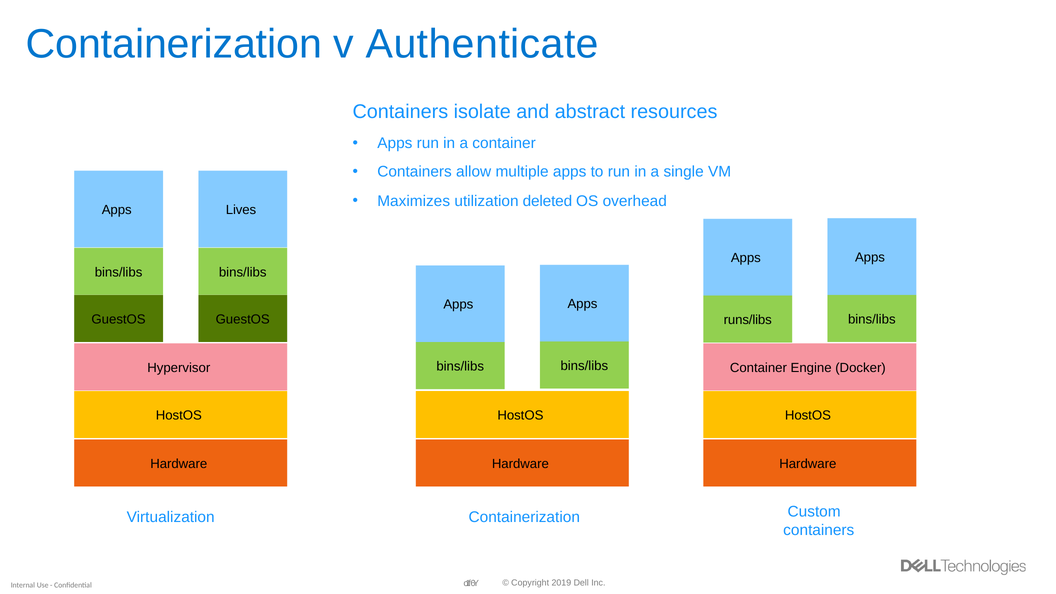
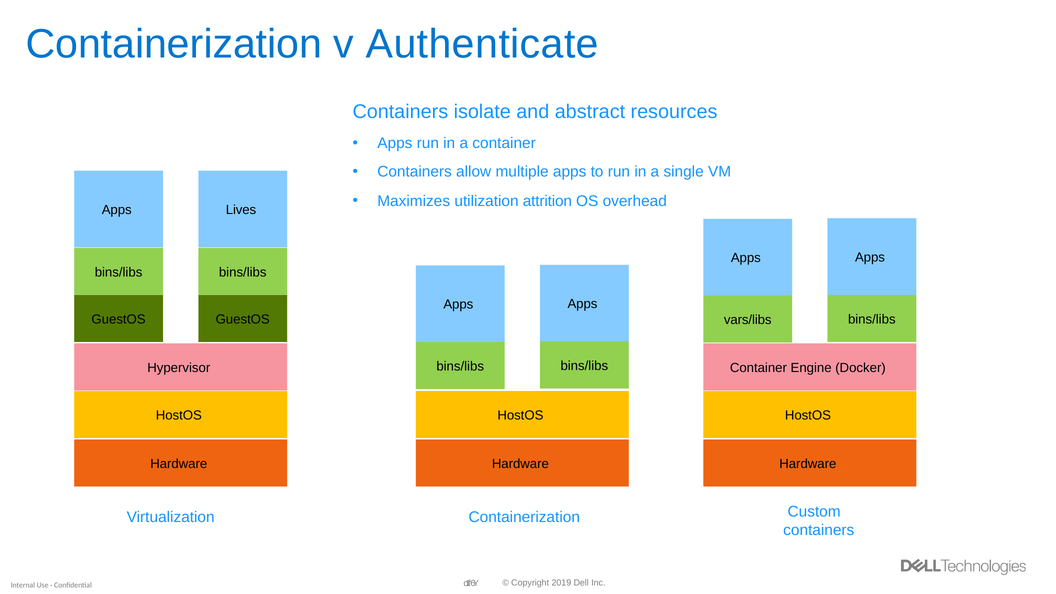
deleted: deleted -> attrition (547, 201)
runs/libs: runs/libs -> vars/libs (748, 320)
